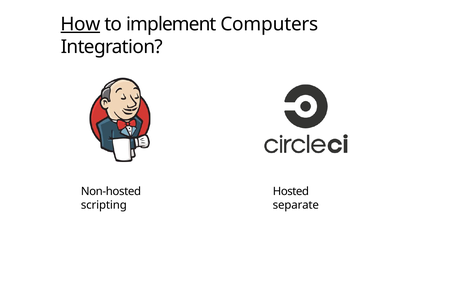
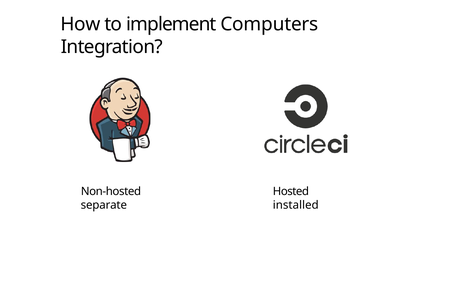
How underline: present -> none (80, 24)
scripting: scripting -> separate (104, 205)
separate: separate -> installed (296, 205)
